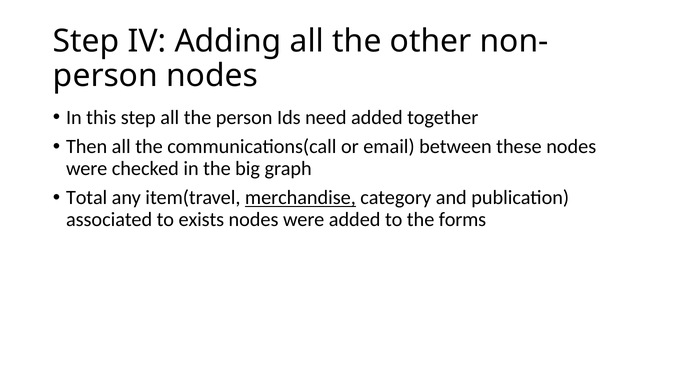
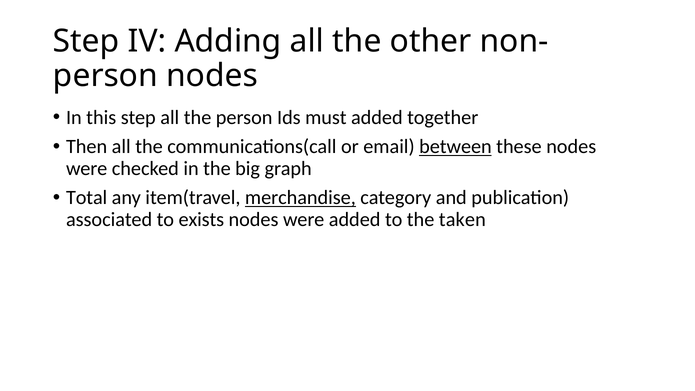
need: need -> must (326, 118)
between underline: none -> present (455, 147)
forms: forms -> taken (462, 220)
